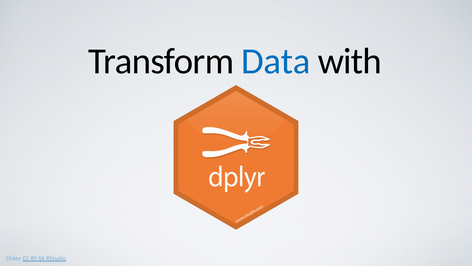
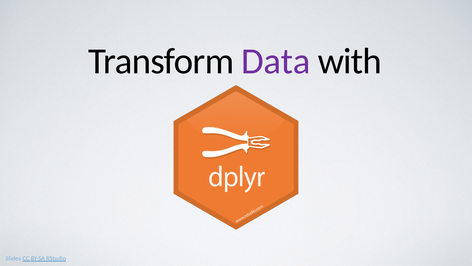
Data colour: blue -> purple (276, 61)
